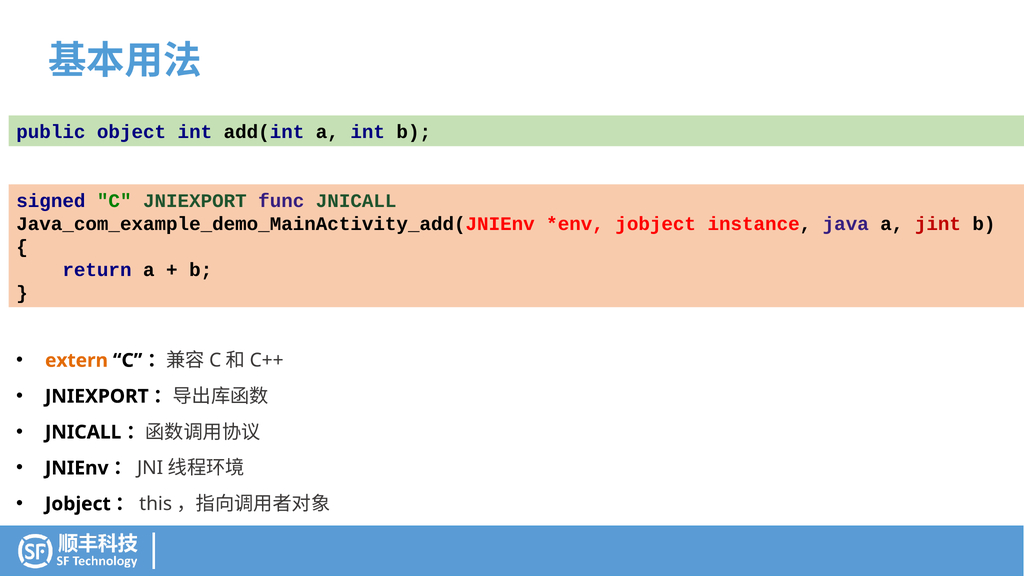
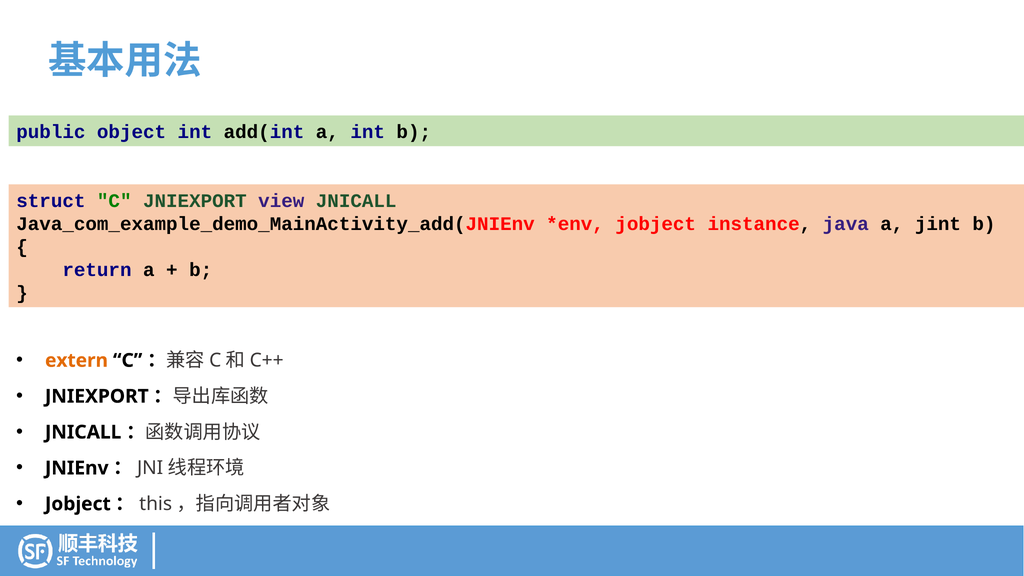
signed: signed -> struct (51, 201)
func: func -> view (281, 201)
jint colour: red -> black (938, 224)
